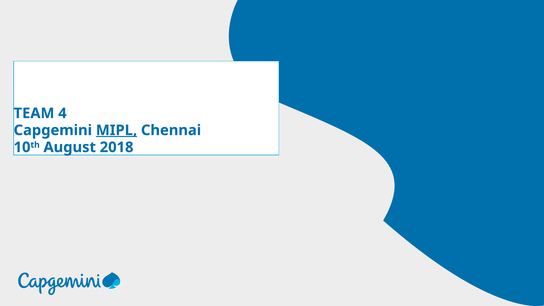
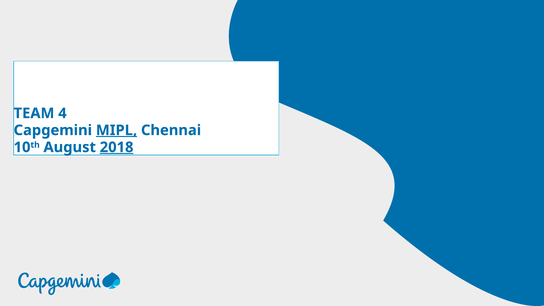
2018 underline: none -> present (117, 147)
